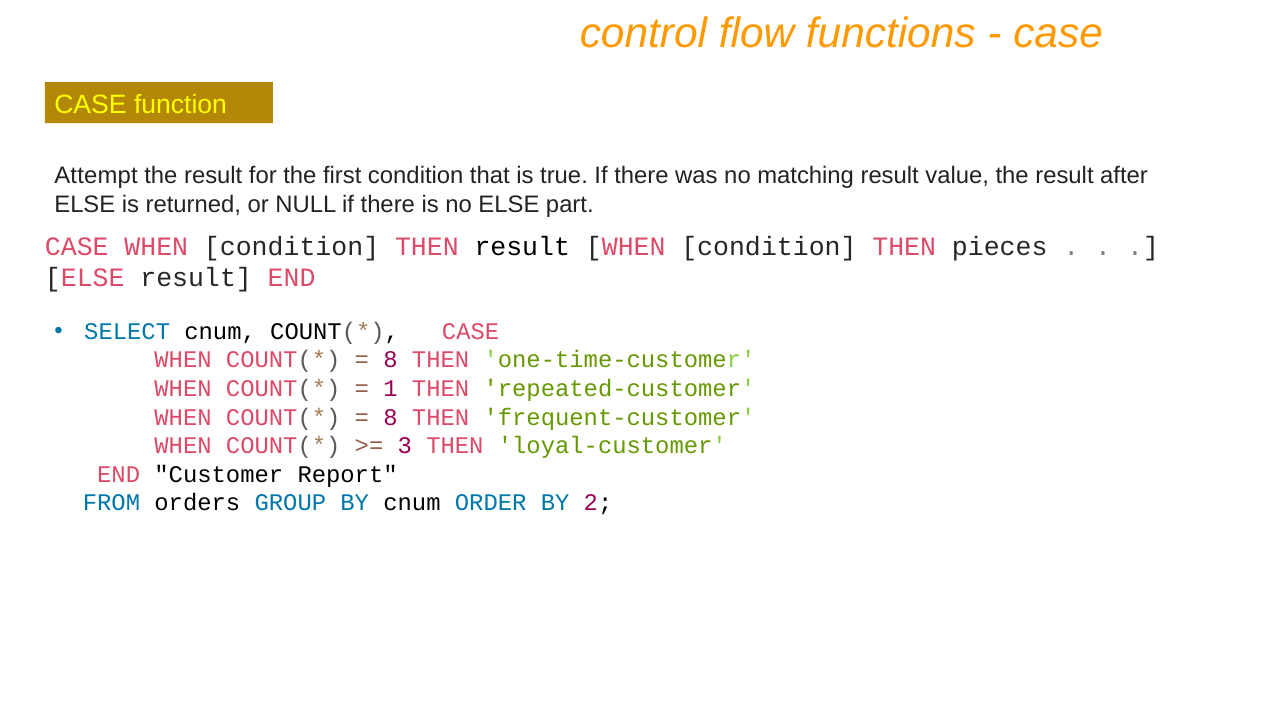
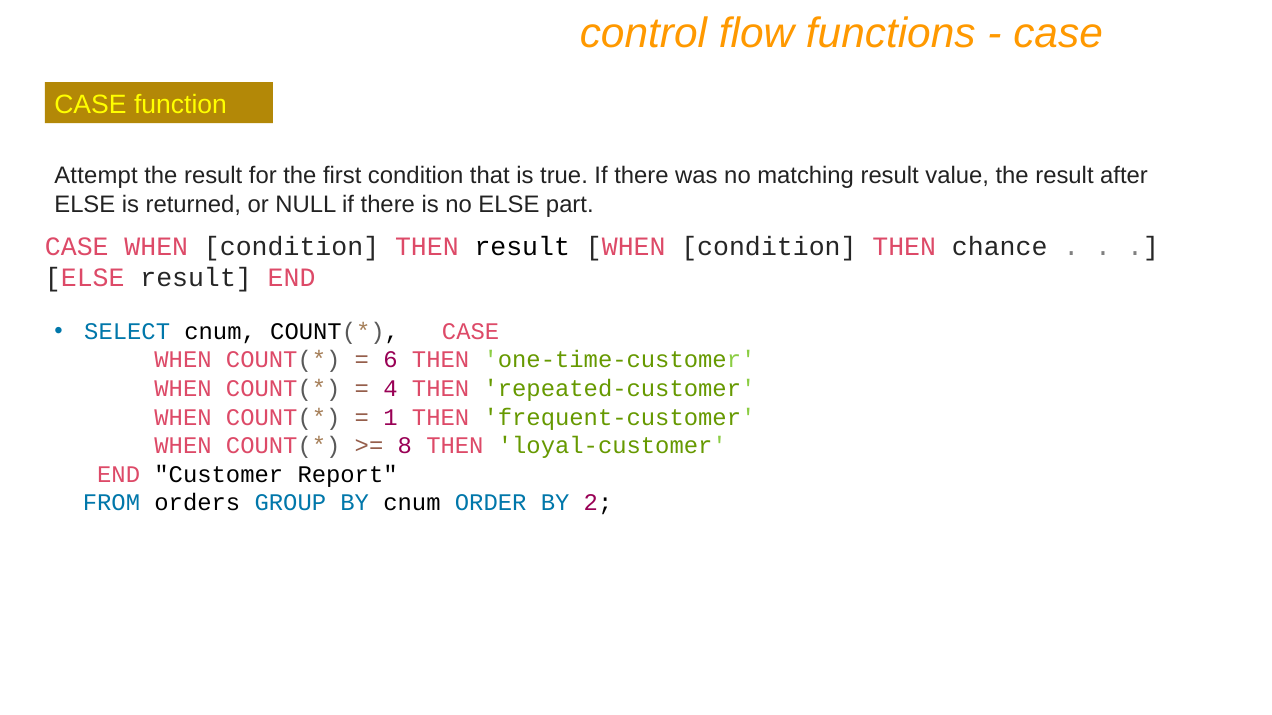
pieces: pieces -> chance (1000, 246)
8: 8 -> 6 (391, 360)
1: 1 -> 4 (391, 389)
8: 8 -> 1 (391, 418)
3: 3 -> 8 (405, 446)
